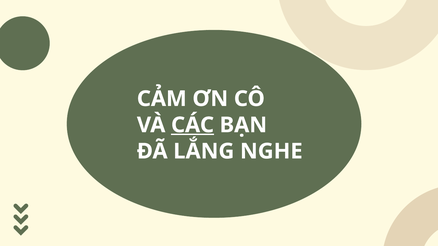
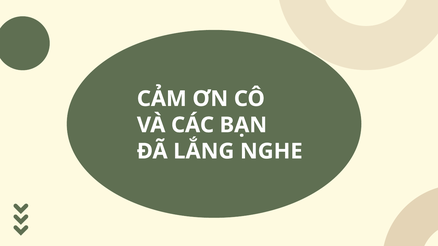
CÁC underline: present -> none (193, 125)
